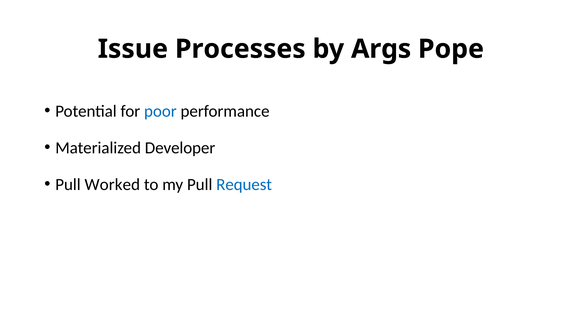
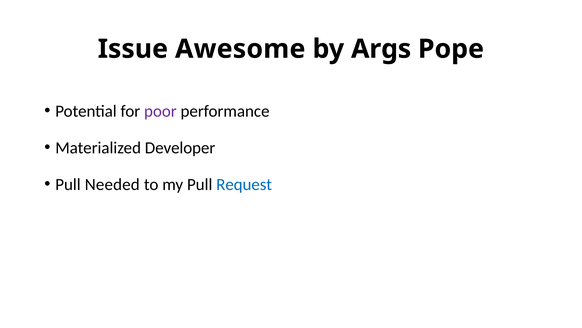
Processes: Processes -> Awesome (240, 49)
poor colour: blue -> purple (160, 111)
Worked: Worked -> Needed (112, 184)
